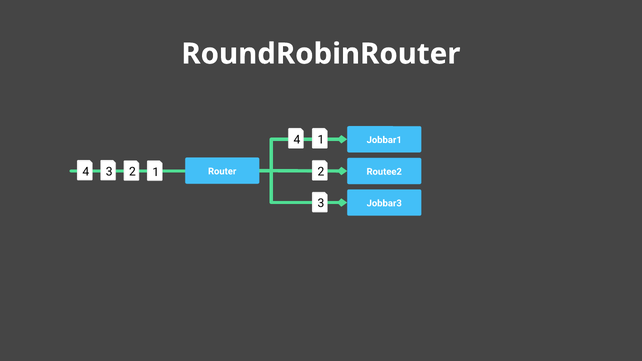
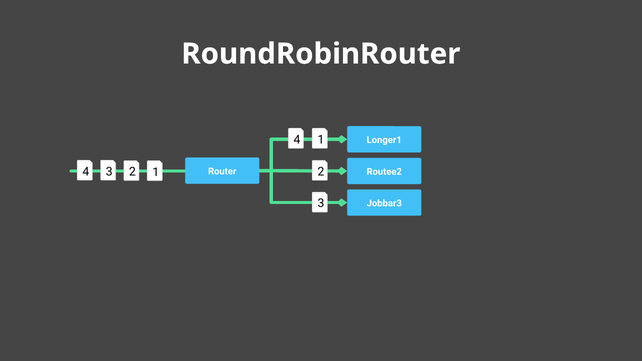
Jobbar1: Jobbar1 -> Longer1 (384, 140)
